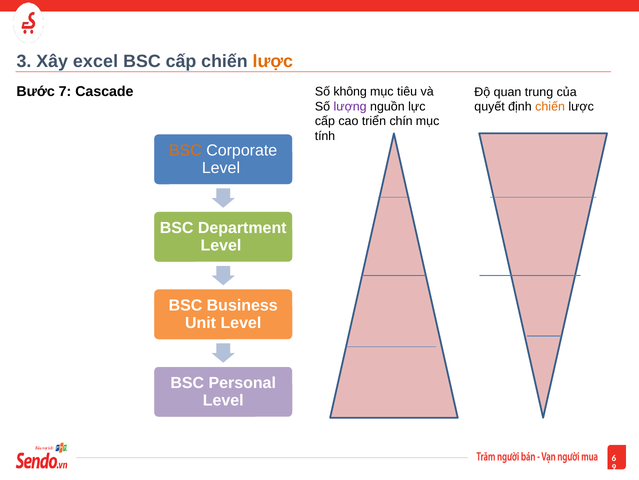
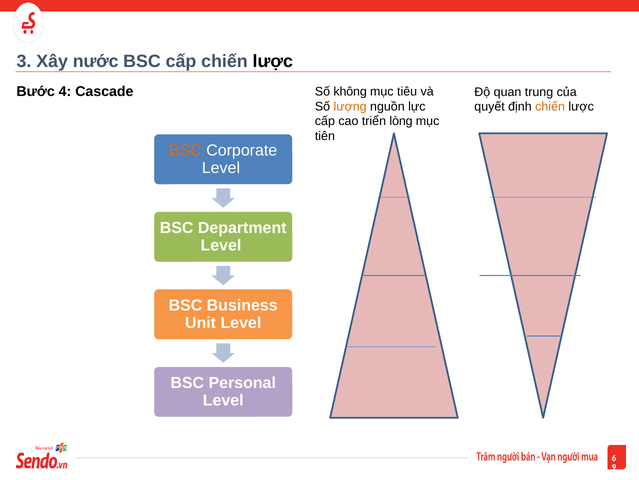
excel: excel -> nước (96, 61)
lược colour: orange -> black (273, 61)
7: 7 -> 4 (65, 92)
lượng colour: purple -> orange (350, 106)
chín: chín -> lòng (401, 121)
tính: tính -> tiên (325, 136)
